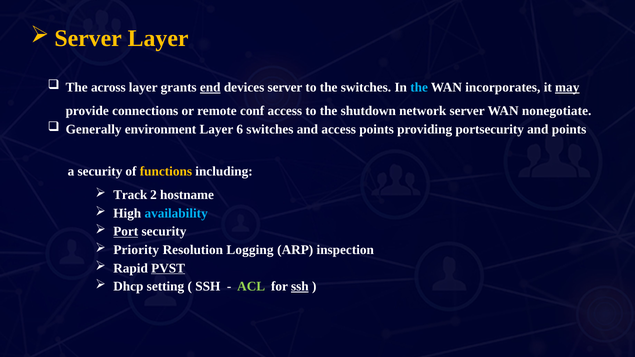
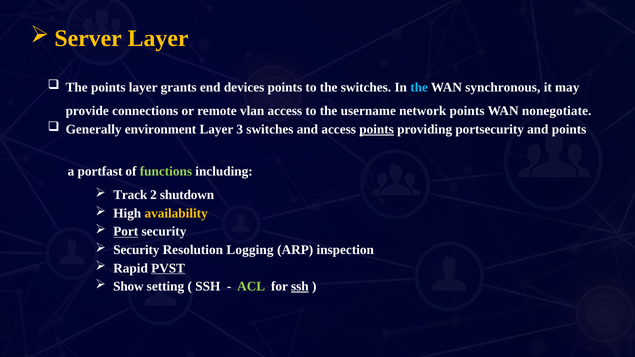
The across: across -> points (108, 87)
end underline: present -> none (210, 87)
devices server: server -> points (285, 87)
incorporates: incorporates -> synchronous (503, 87)
may underline: present -> none (567, 87)
conf: conf -> vlan (252, 111)
shutdown: shutdown -> username (368, 111)
network server: server -> points (467, 111)
6: 6 -> 3 (240, 129)
points underline: none -> present (377, 129)
a security: security -> portfast (100, 171)
functions colour: yellow -> light green (166, 171)
hostname: hostname -> shutdown (187, 195)
availability colour: light blue -> yellow (176, 213)
Priority: Priority -> Security (136, 250)
Dhcp: Dhcp -> Show (128, 287)
